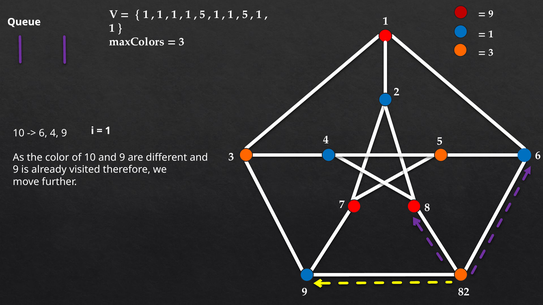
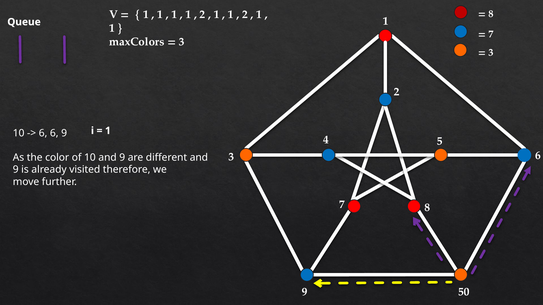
9: 9 -> 8 (491, 14)
5: 5 -> 2 (202, 15)
5: 5 -> 2 (245, 15)
1: 1 -> 7 (491, 34)
6 4: 4 -> 6 (54, 133)
82: 82 -> 50 (464, 292)
